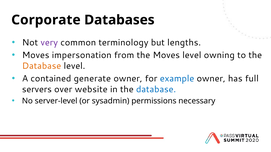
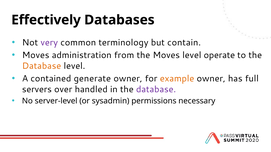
Corporate: Corporate -> Effectively (46, 20)
lengths: lengths -> contain (184, 43)
impersonation: impersonation -> administration (82, 55)
owning: owning -> operate (219, 55)
example colour: blue -> orange (177, 79)
website: website -> handled (91, 90)
database colour: blue -> purple (156, 90)
